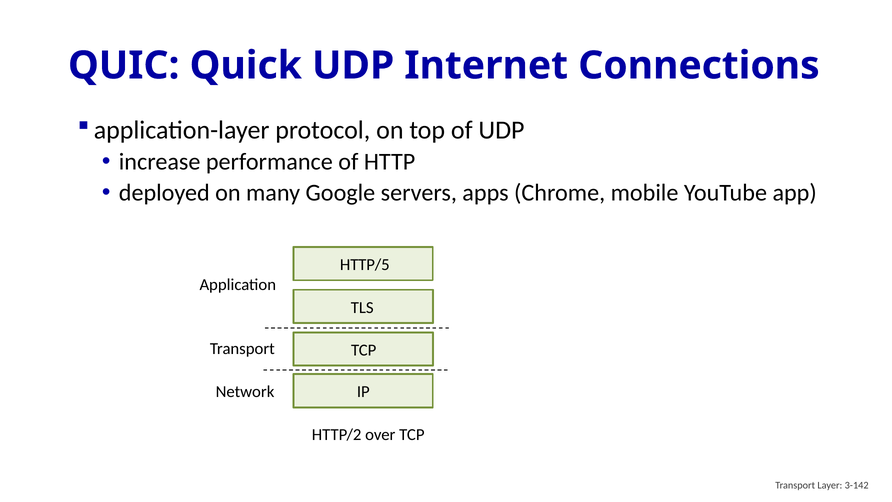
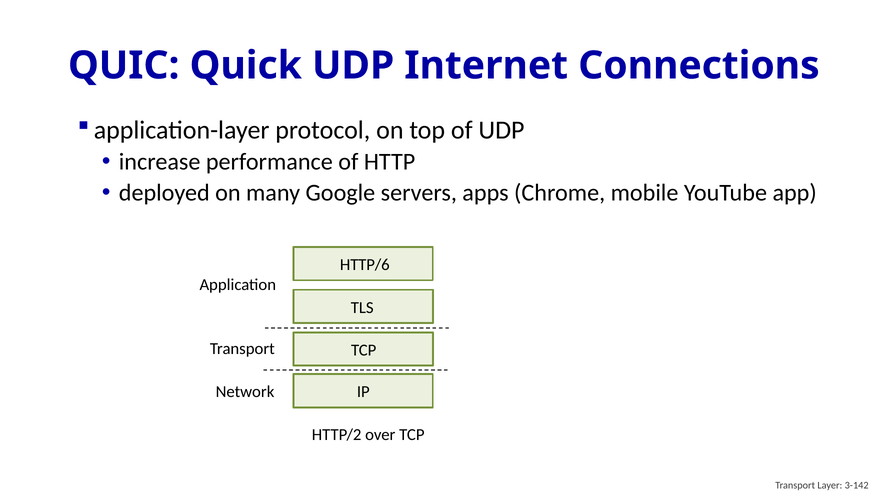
HTTP/5: HTTP/5 -> HTTP/6 (365, 265)
